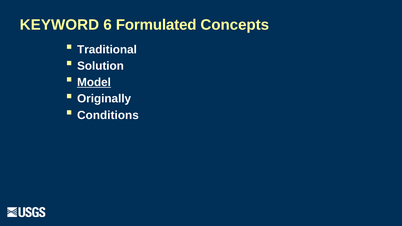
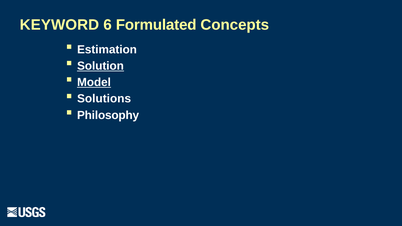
Traditional: Traditional -> Estimation (107, 50)
Solution underline: none -> present (100, 66)
Originally: Originally -> Solutions (104, 99)
Conditions: Conditions -> Philosophy (108, 115)
